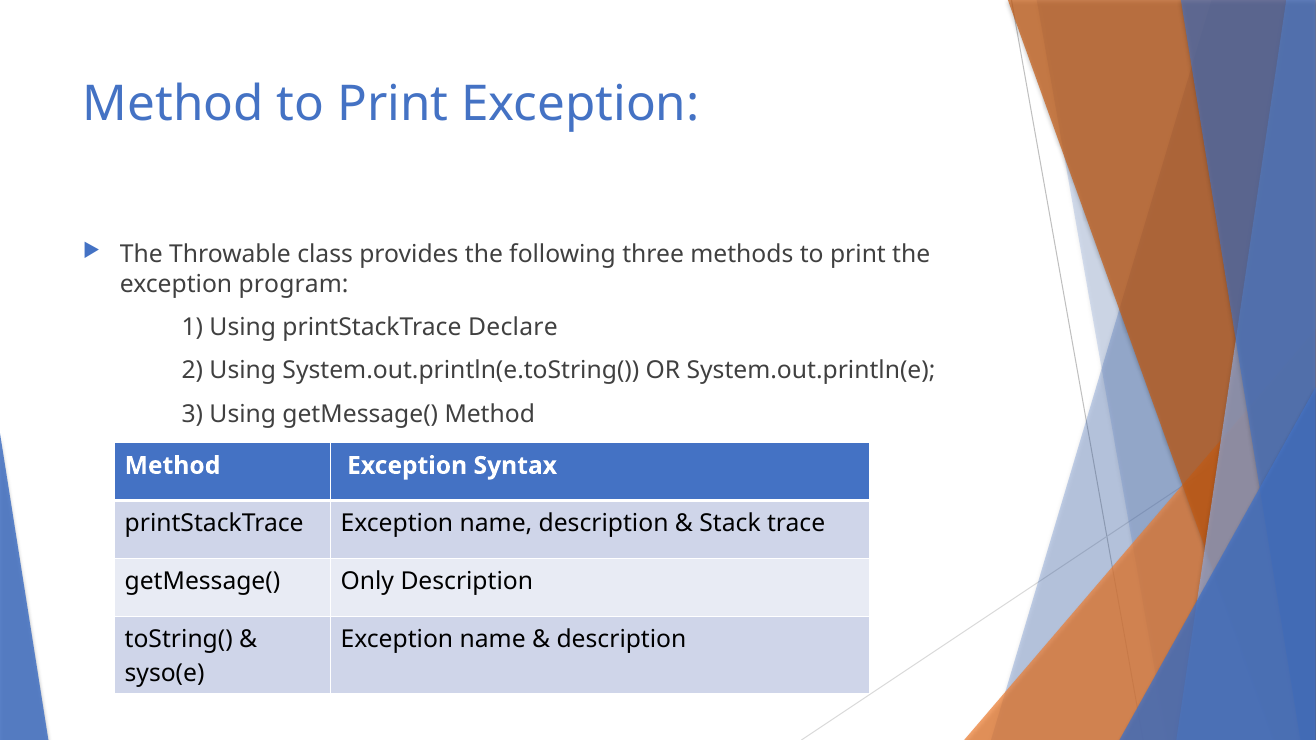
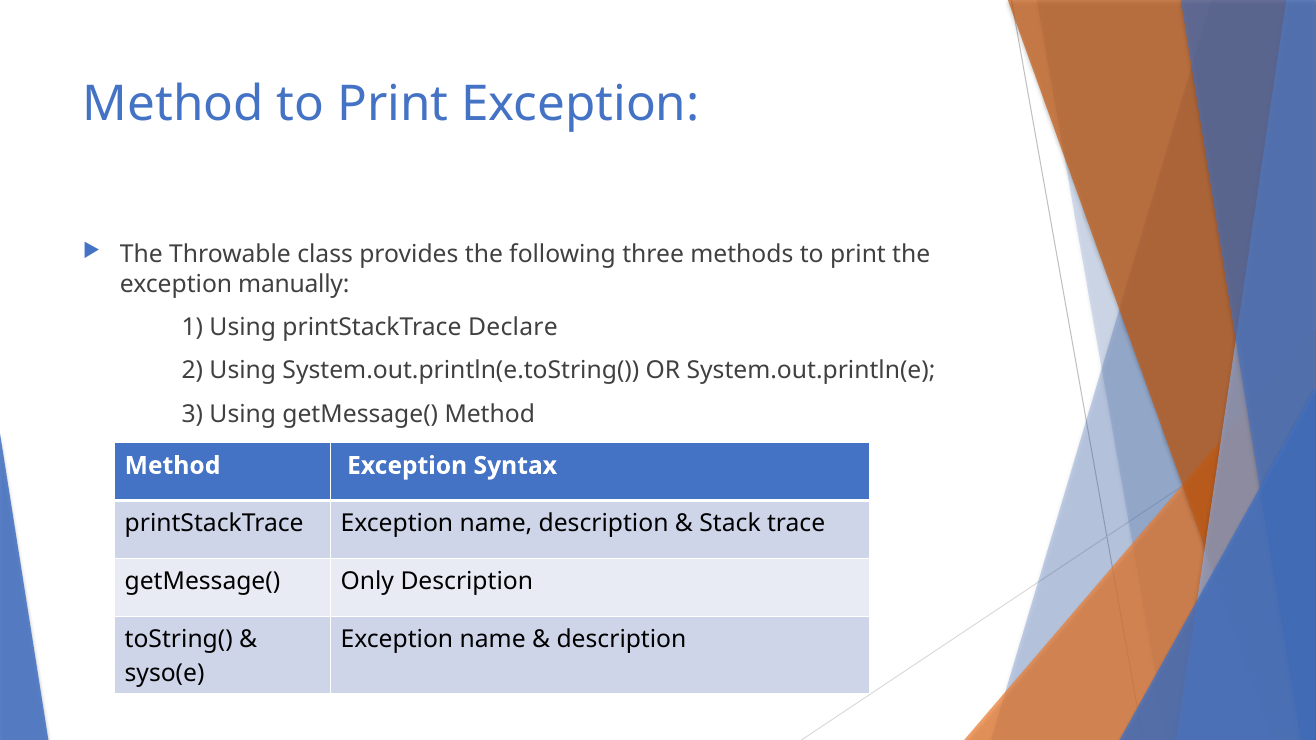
program: program -> manually (294, 284)
